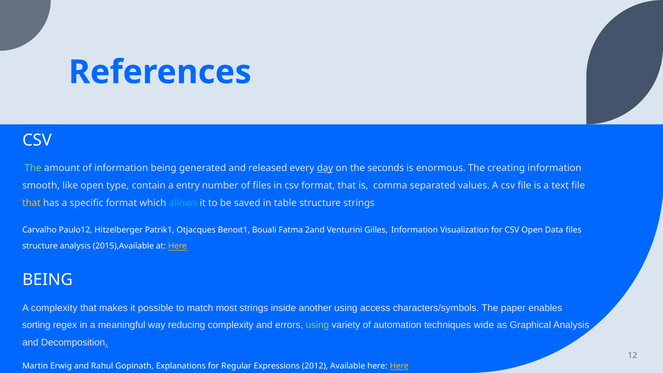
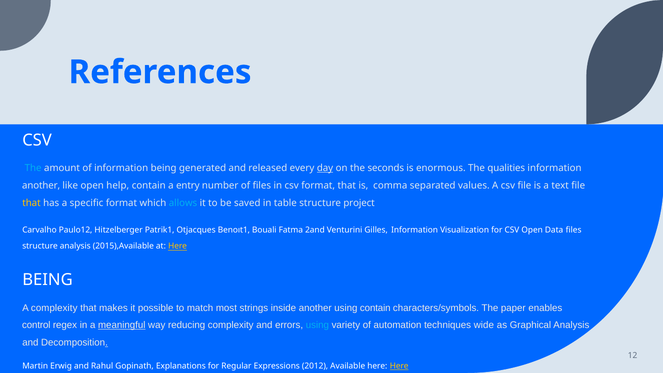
The colour: light green -> light blue (33, 168)
creating: creating -> qualities (506, 168)
smooth: smooth -> another (41, 186)
type: type -> help (118, 186)
structure strings: strings -> project (359, 203)
using access: access -> contain (375, 308)
sorting: sorting -> control (36, 325)
meaningful underline: none -> present (122, 325)
using colour: light green -> light blue (317, 325)
